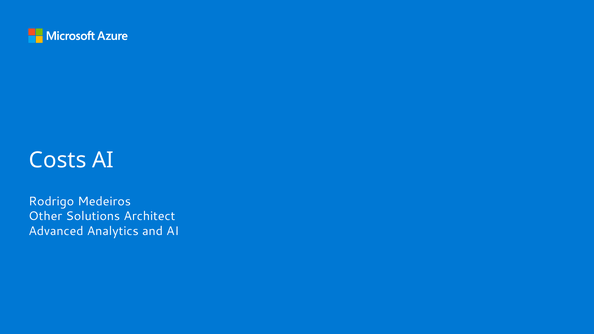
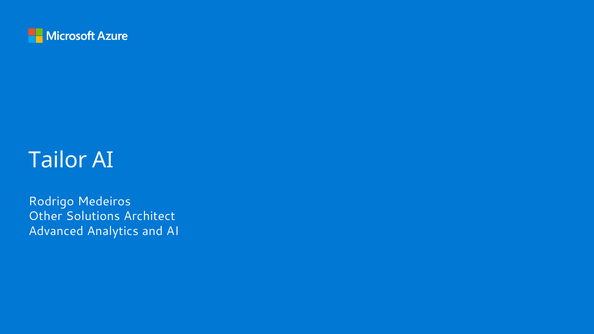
Costs: Costs -> Tailor (58, 160)
